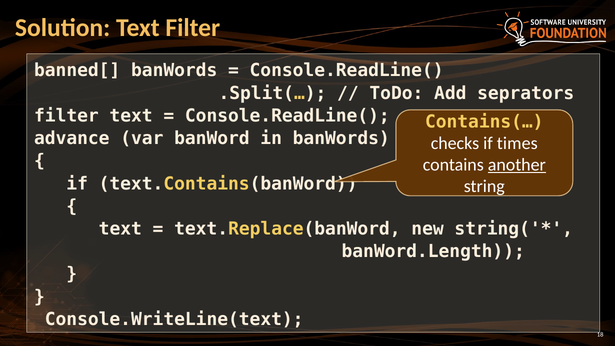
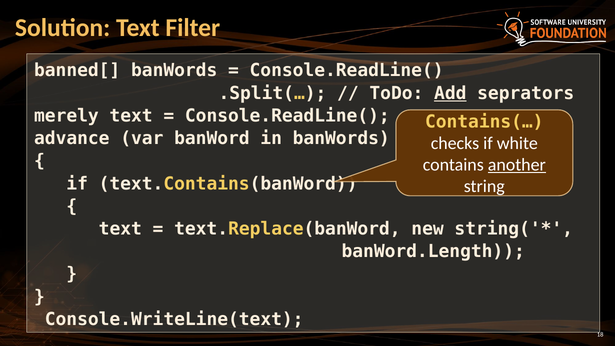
Add underline: none -> present (450, 93)
filter: filter -> merely (66, 116)
times: times -> white (517, 143)
